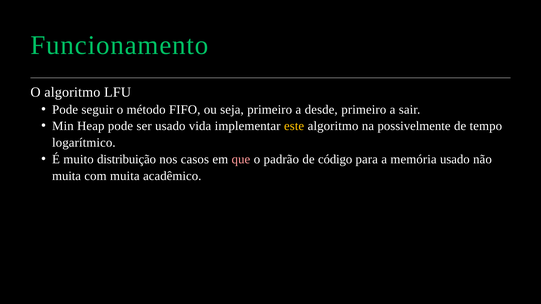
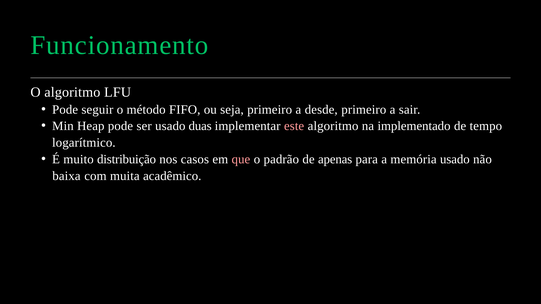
vida: vida -> duas (200, 126)
este colour: yellow -> pink (294, 126)
possivelmente: possivelmente -> implementado (414, 126)
código: código -> apenas (335, 159)
muita: muita -> baixa (66, 176)
